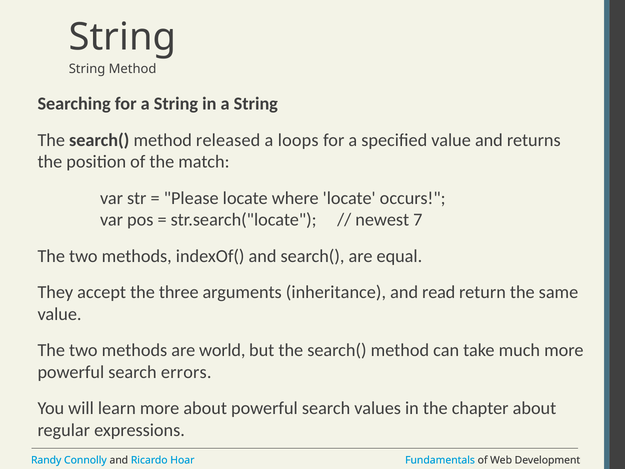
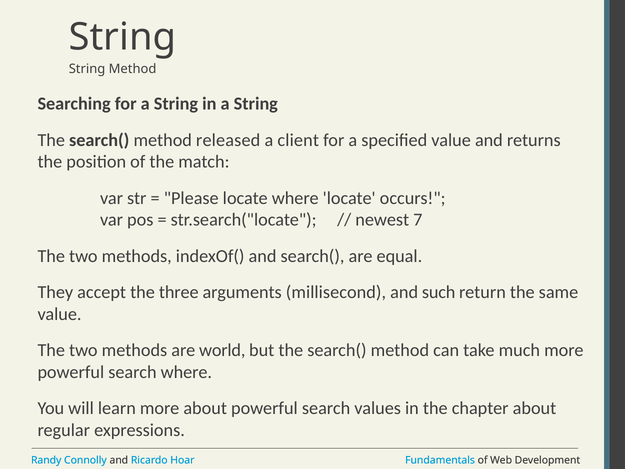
loops: loops -> client (298, 140)
inheritance: inheritance -> millisecond (336, 292)
read: read -> such (439, 292)
search errors: errors -> where (186, 372)
